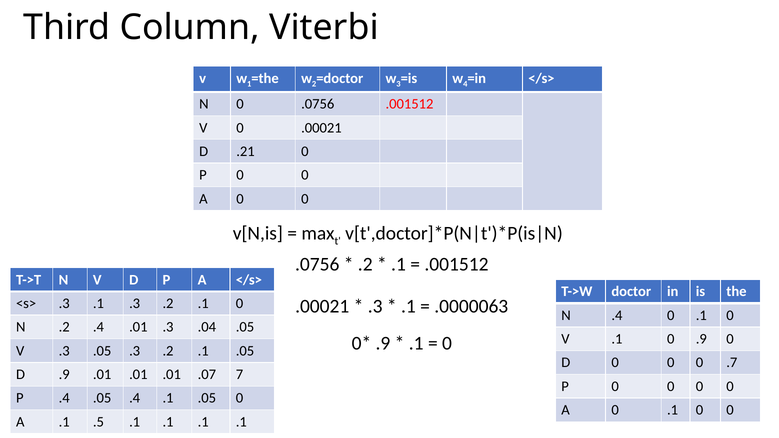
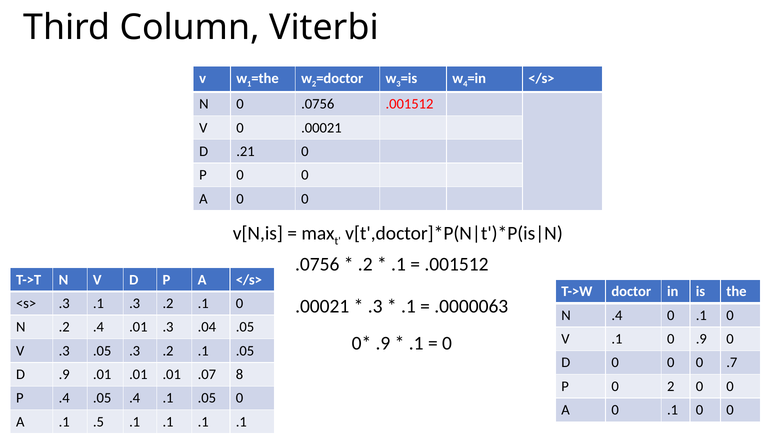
7: 7 -> 8 (239, 375)
0: 0 -> 2 (671, 386)
